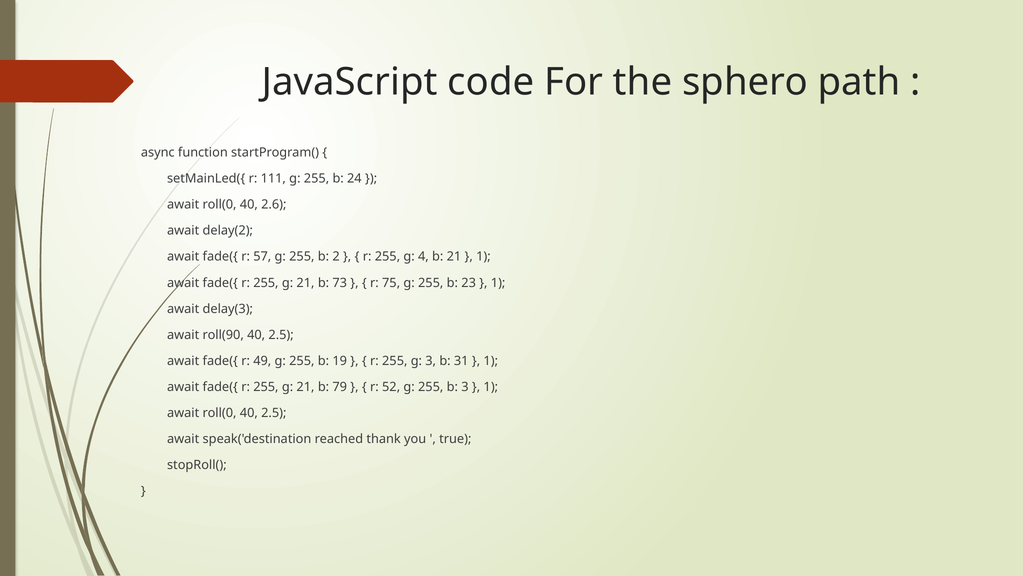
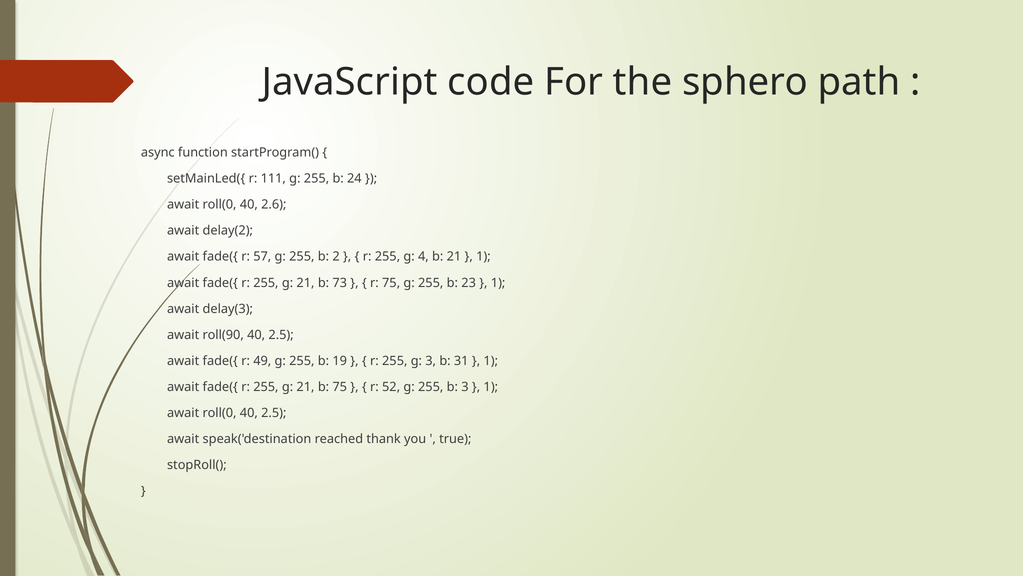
b 79: 79 -> 75 (340, 387)
